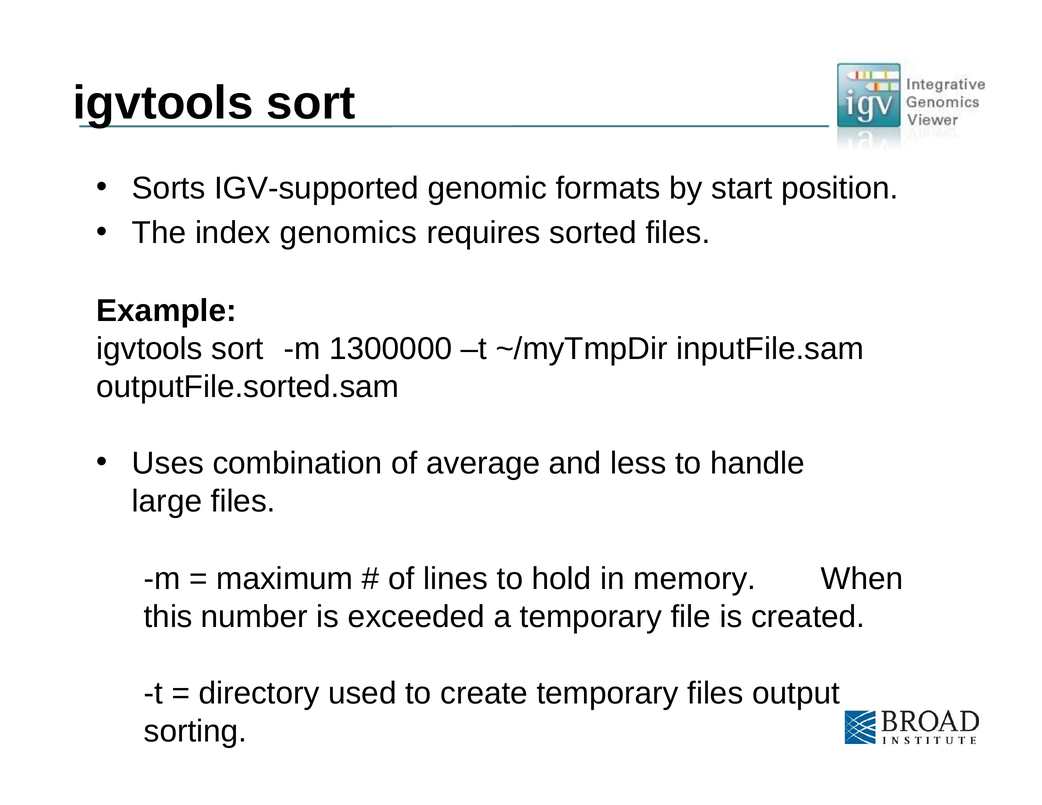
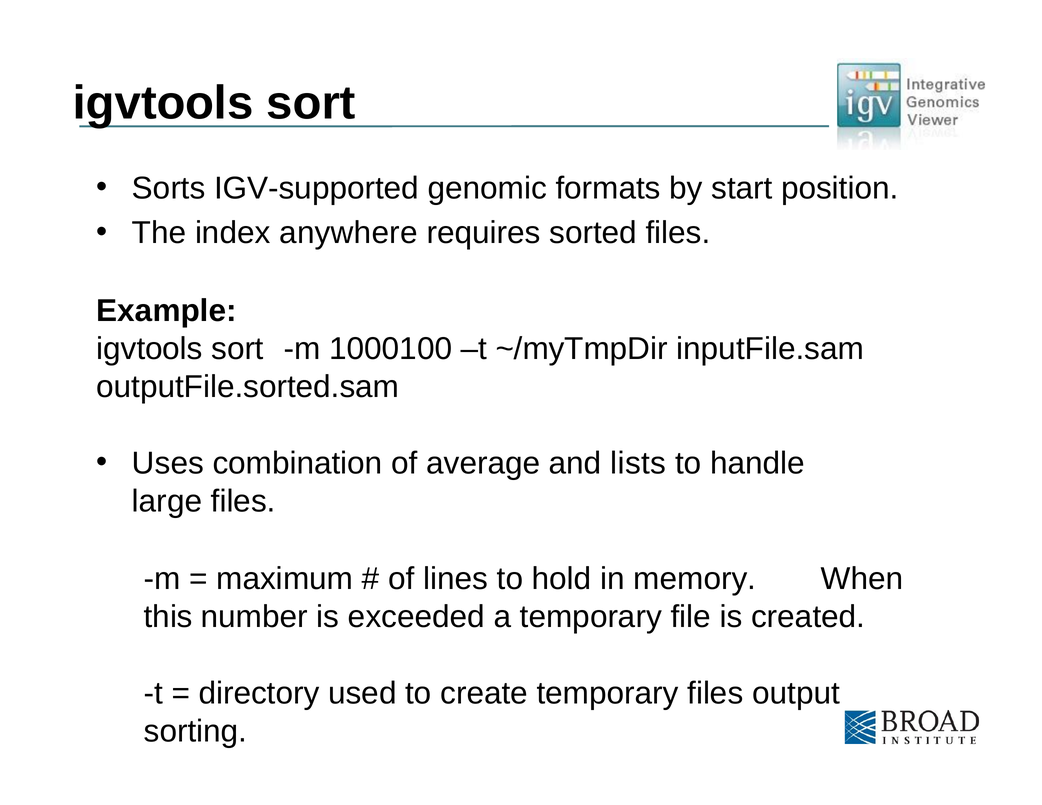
genomics: genomics -> anywhere (348, 233)
1300000: 1300000 -> 1000100 (391, 349)
less: less -> lists (638, 463)
